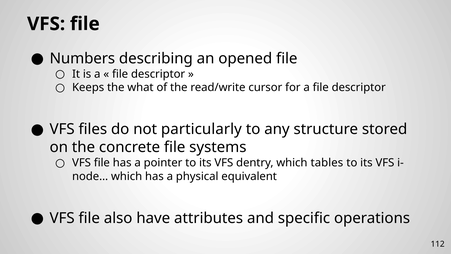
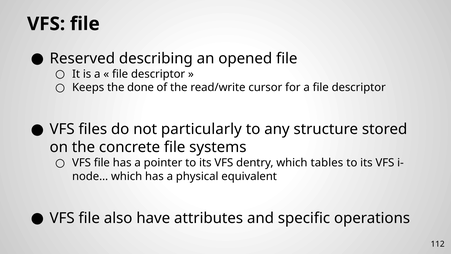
Numbers: Numbers -> Reserved (82, 58)
what: what -> done (141, 87)
